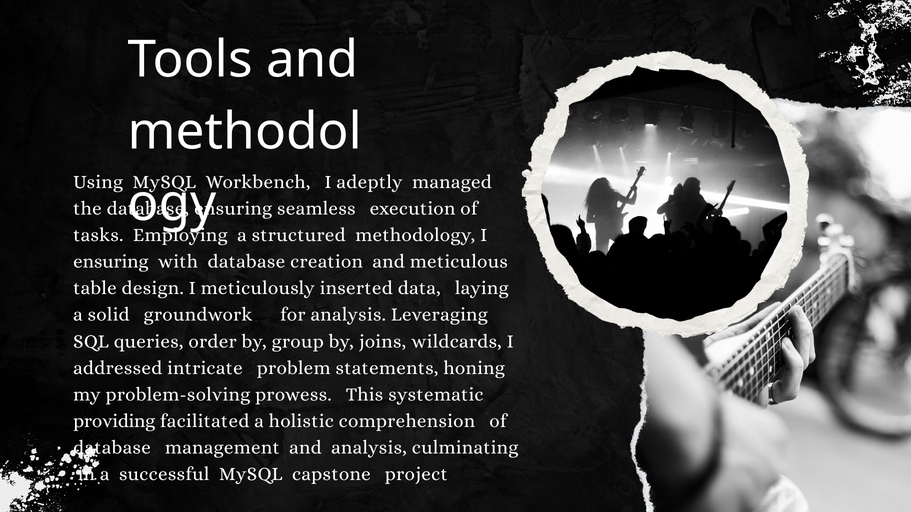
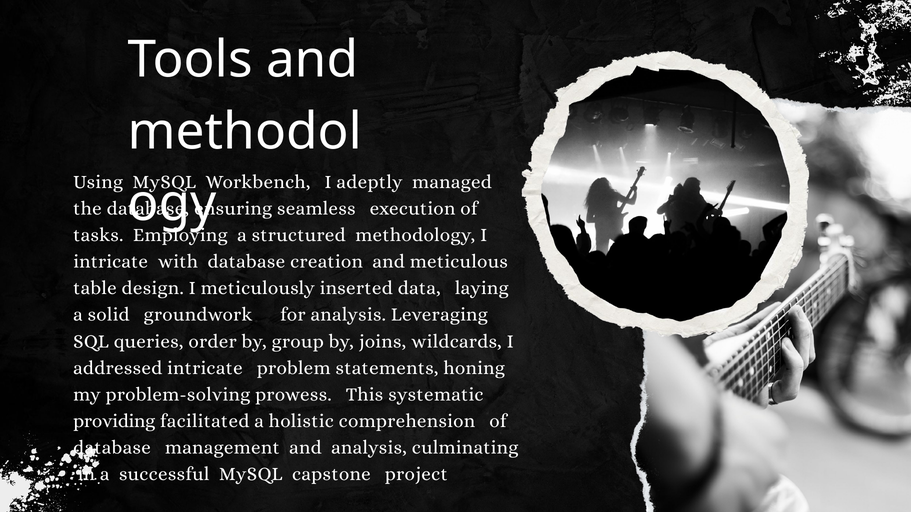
ensuring: ensuring -> intricate (111, 262)
